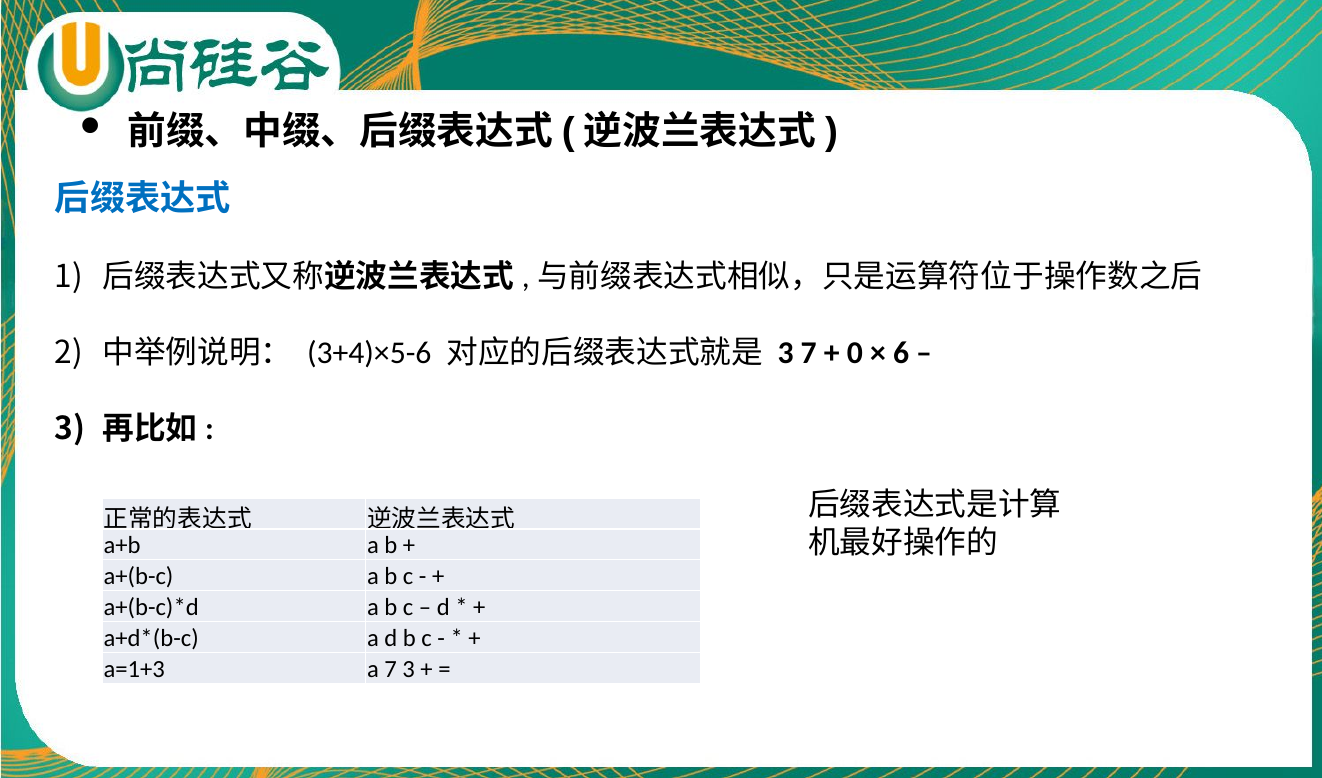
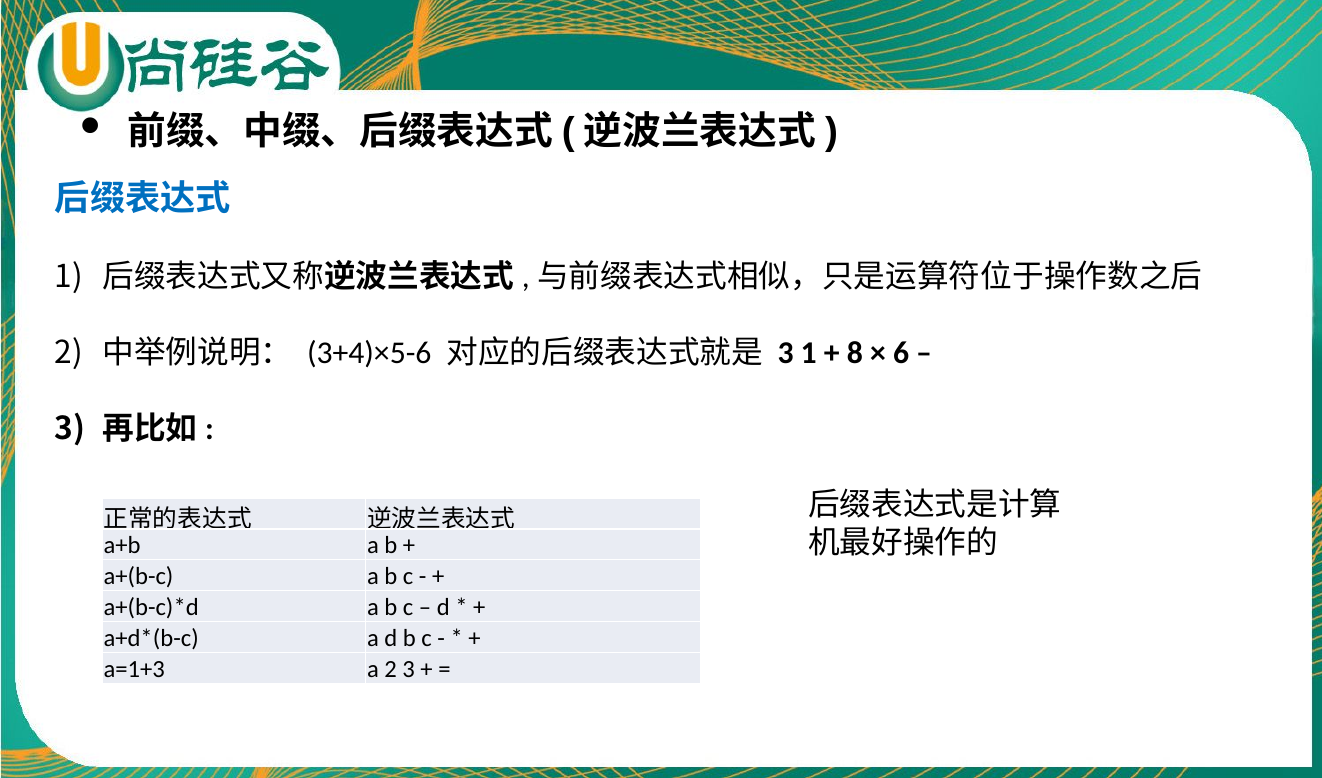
3 7: 7 -> 1 (809, 353)
0: 0 -> 8 (855, 353)
a 7: 7 -> 2 (391, 669)
